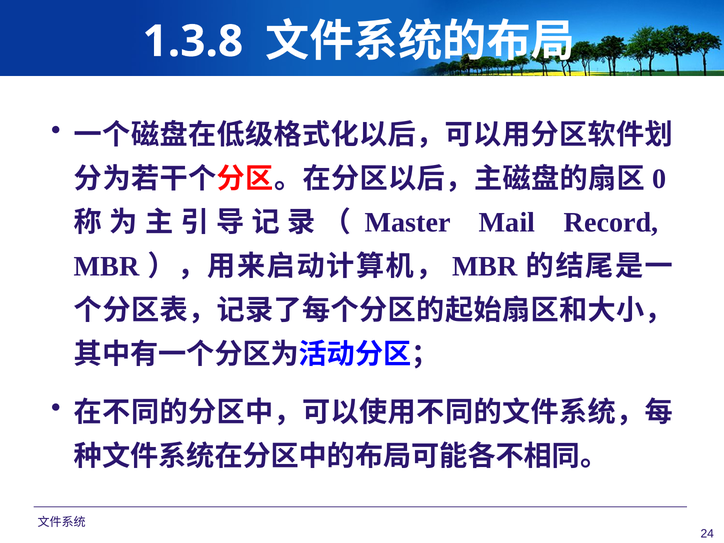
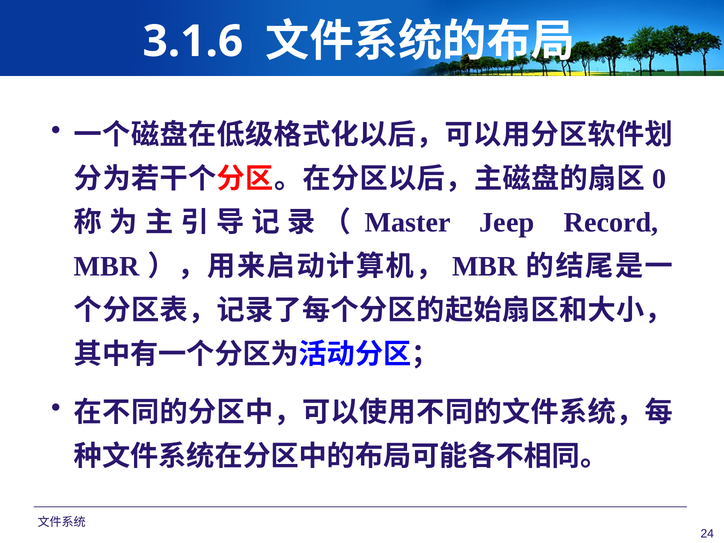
1.3.8: 1.3.8 -> 3.1.6 (193, 41)
Mail: Mail -> Jeep (507, 223)
